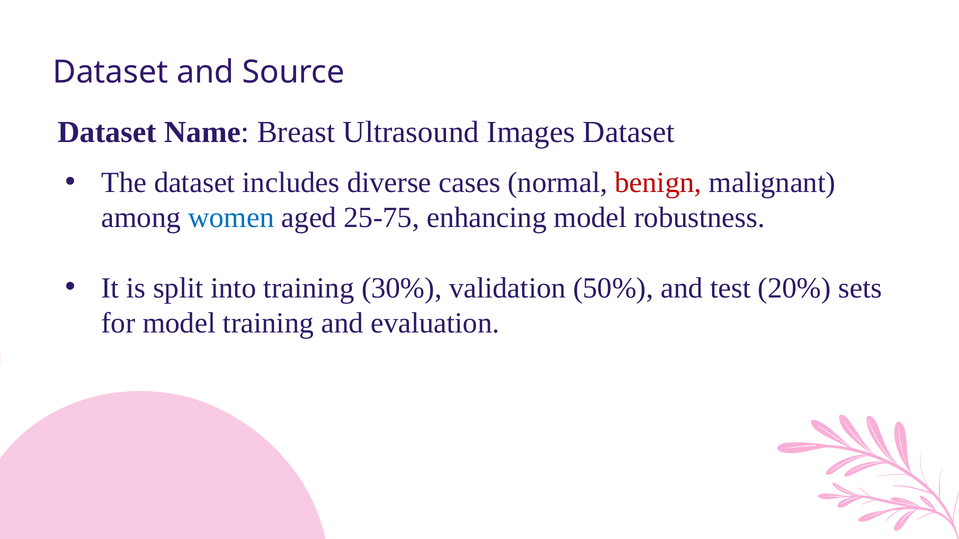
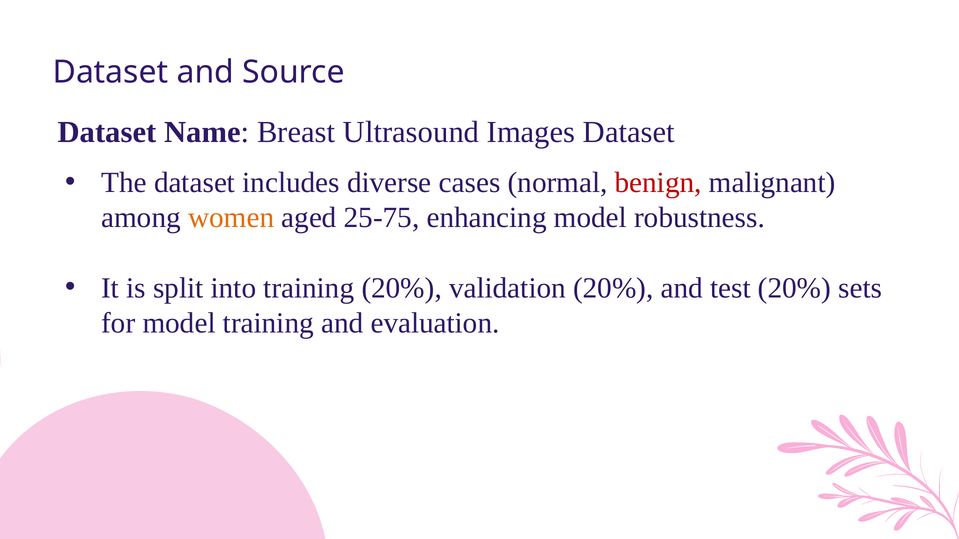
women colour: blue -> orange (231, 218)
training 30%: 30% -> 20% (402, 288)
validation 50%: 50% -> 20% (613, 288)
